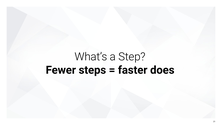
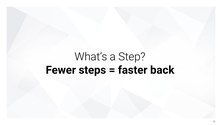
does: does -> back (162, 70)
